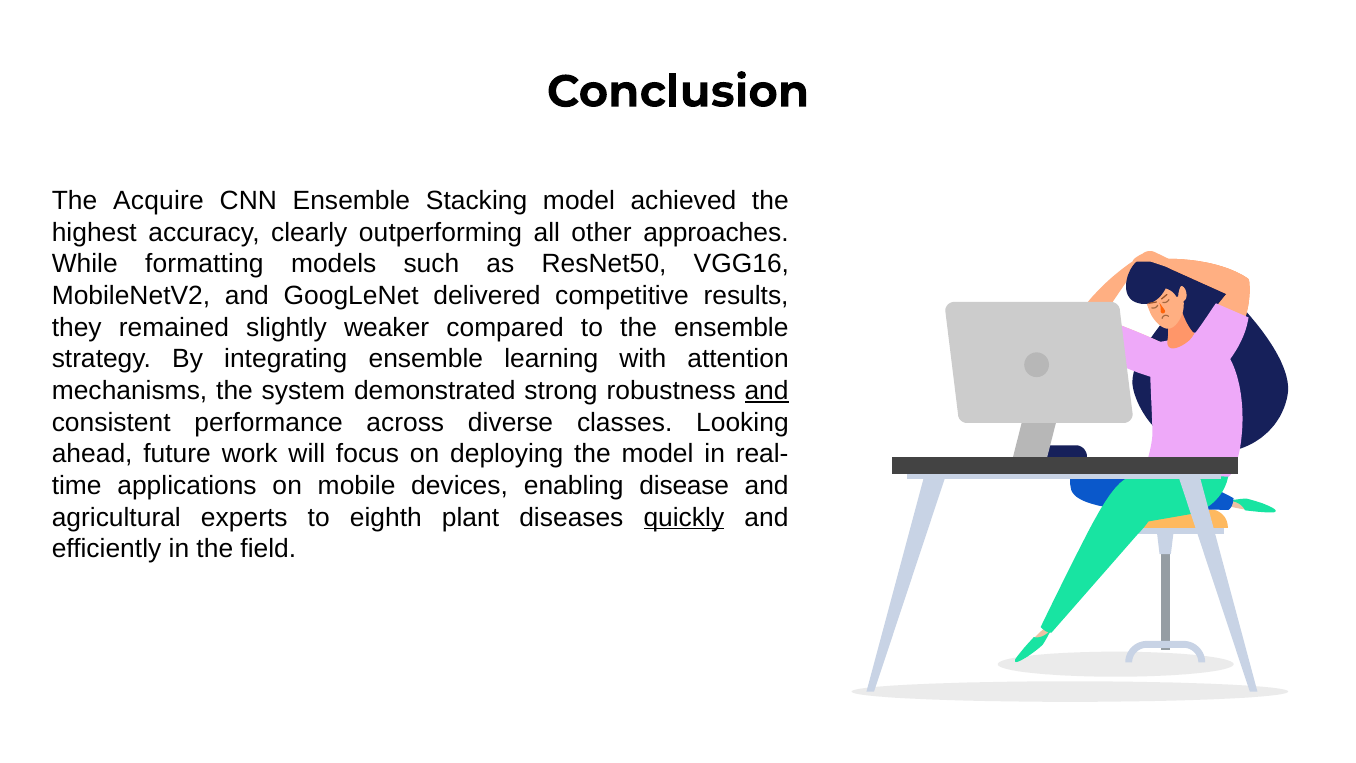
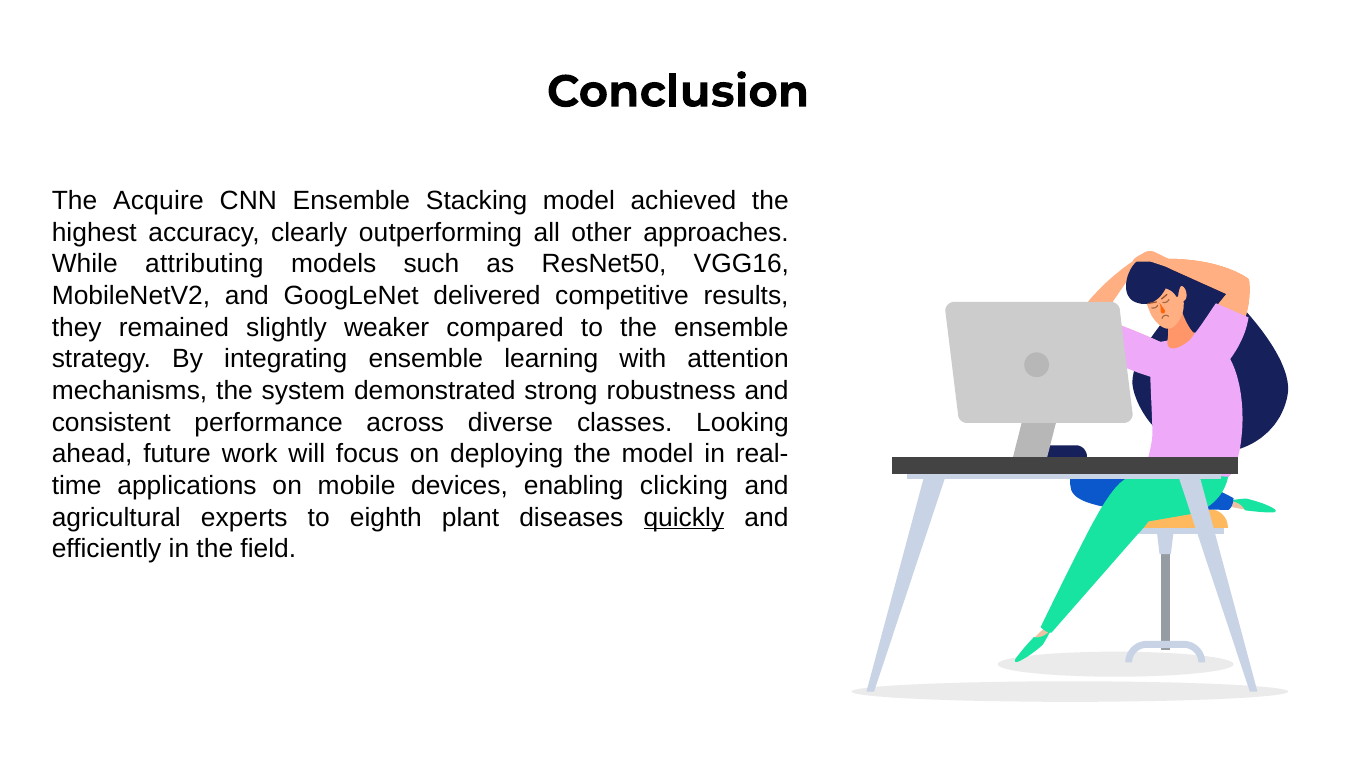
formatting: formatting -> attributing (204, 264)
and underline: present -> none (767, 391)
disease: disease -> clicking (684, 486)
